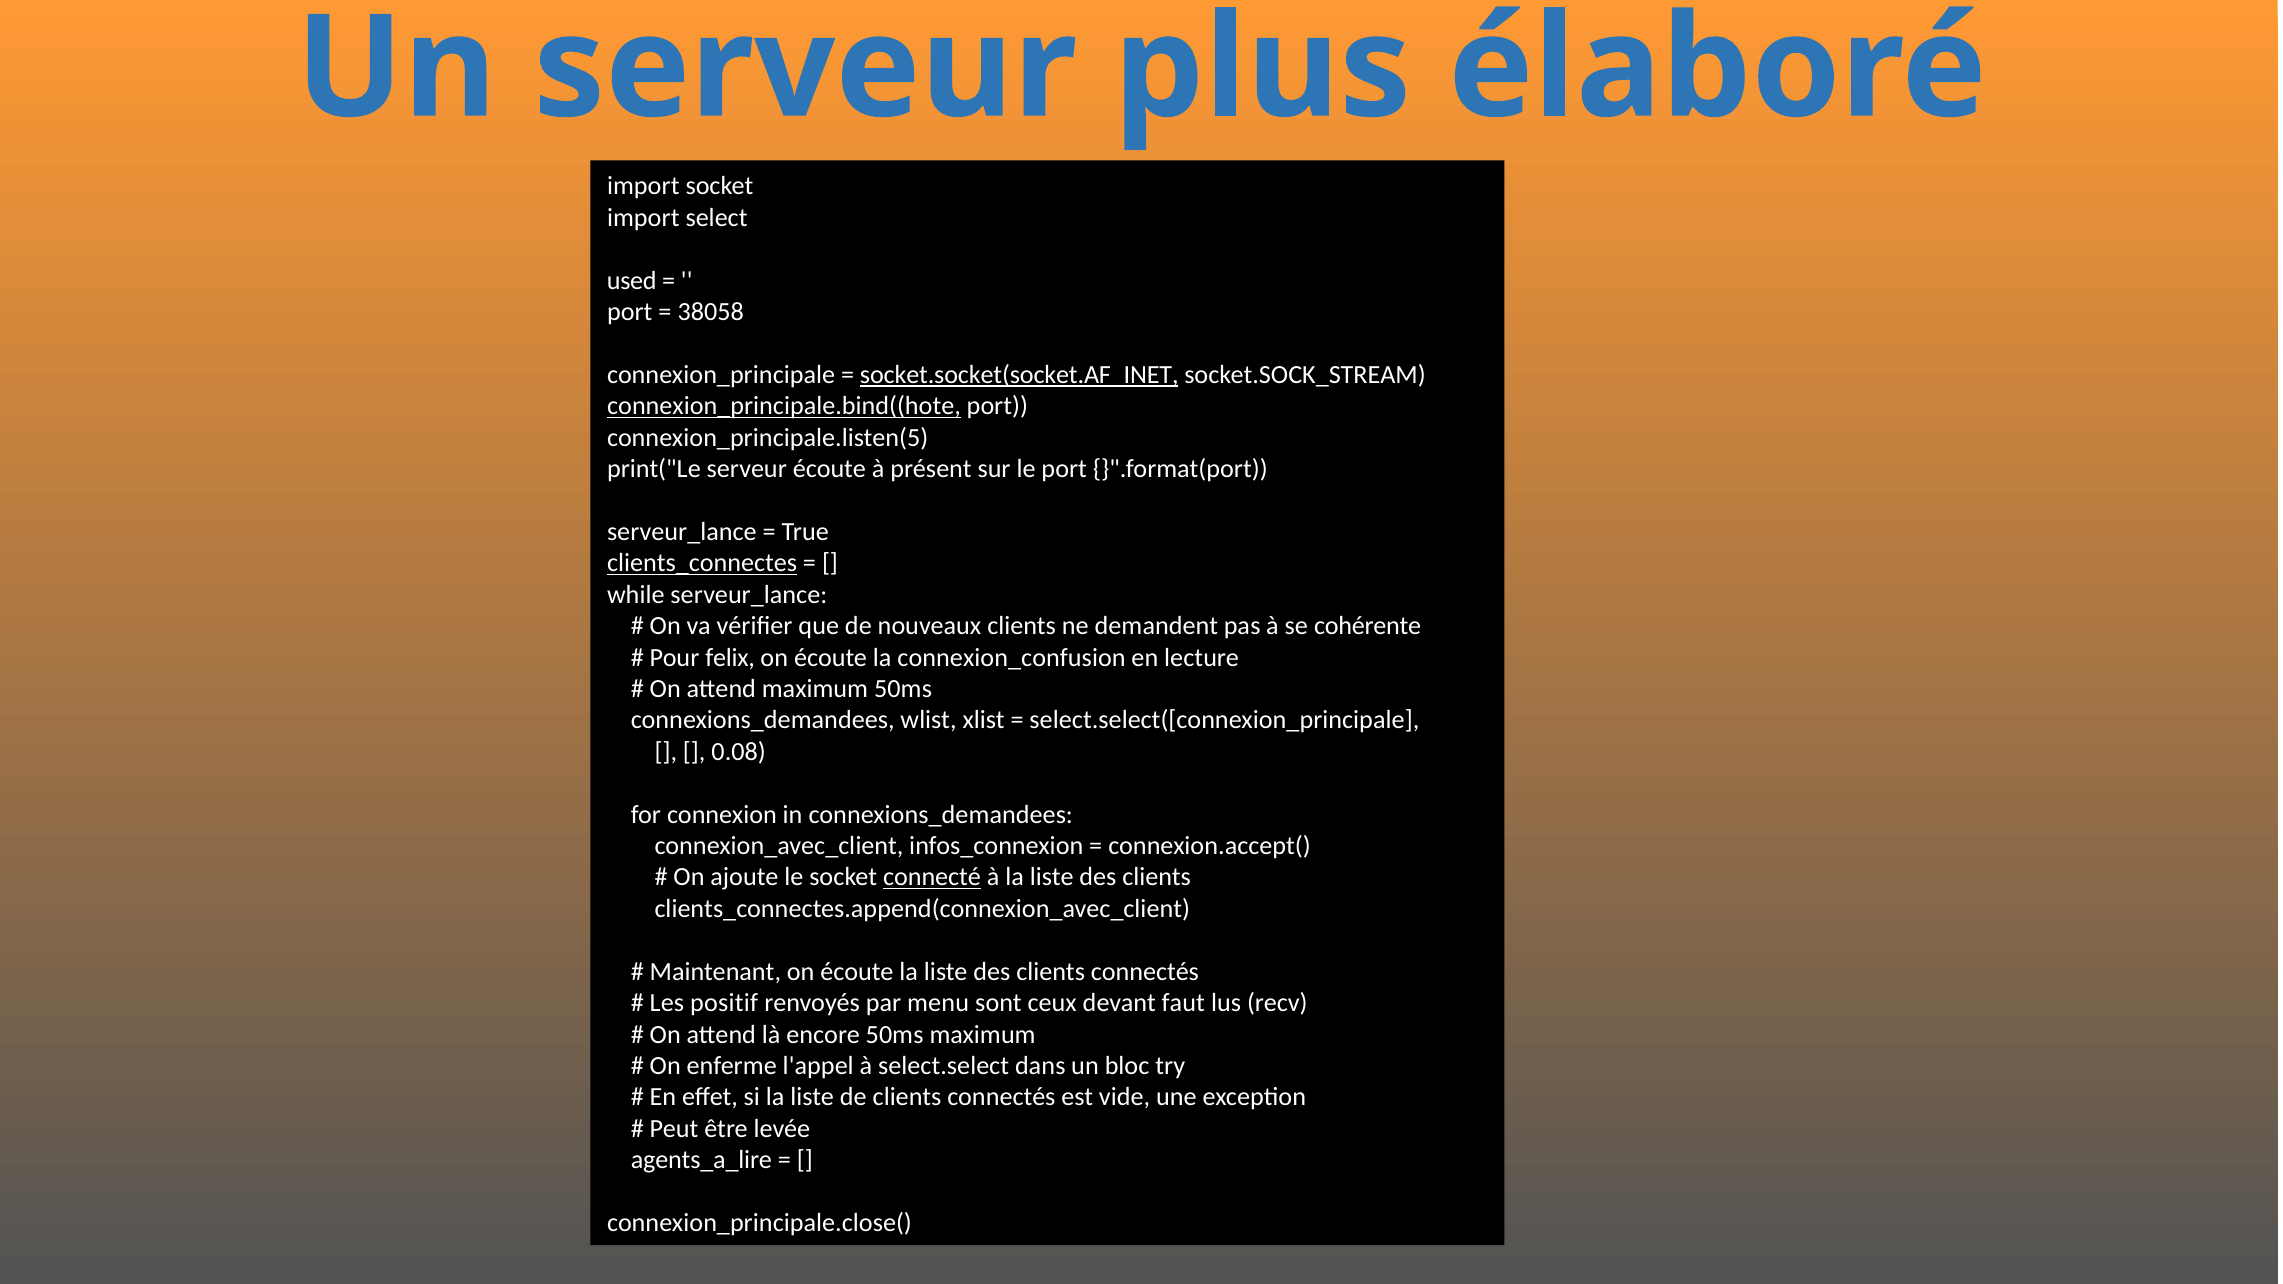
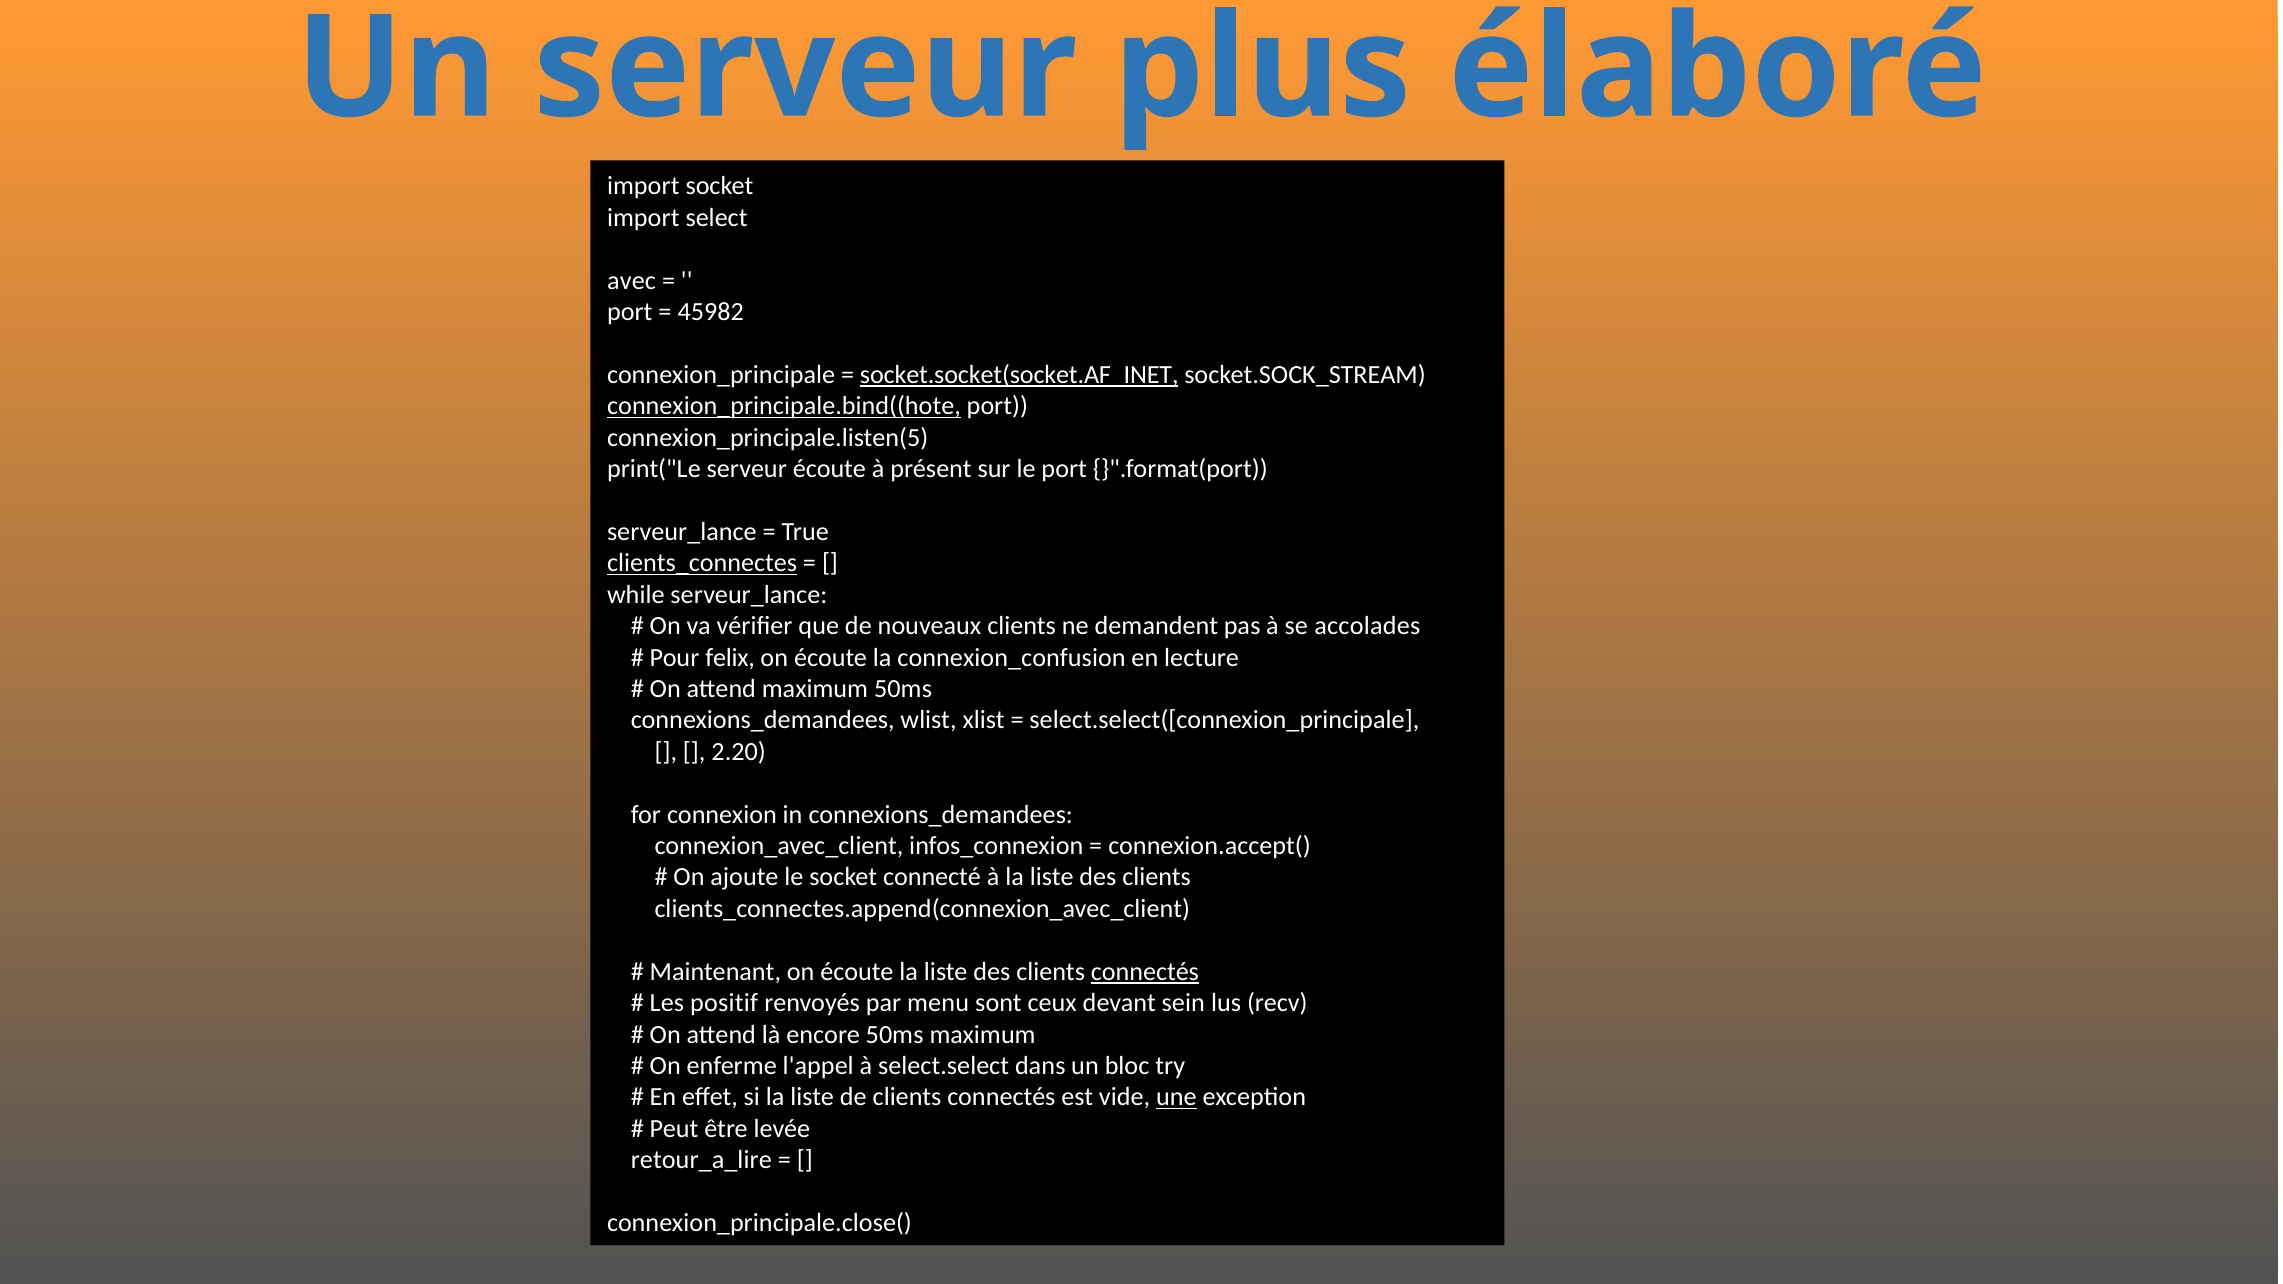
used: used -> avec (632, 281)
38058: 38058 -> 45982 (711, 312)
cohérente: cohérente -> accolades (1367, 626)
0.08: 0.08 -> 2.20 (739, 752)
connecté underline: present -> none (932, 877)
connectés underline: none -> present (1145, 972)
faut: faut -> sein (1183, 1003)
une underline: none -> present (1176, 1097)
agents_a_lire: agents_a_lire -> retour_a_lire (701, 1160)
